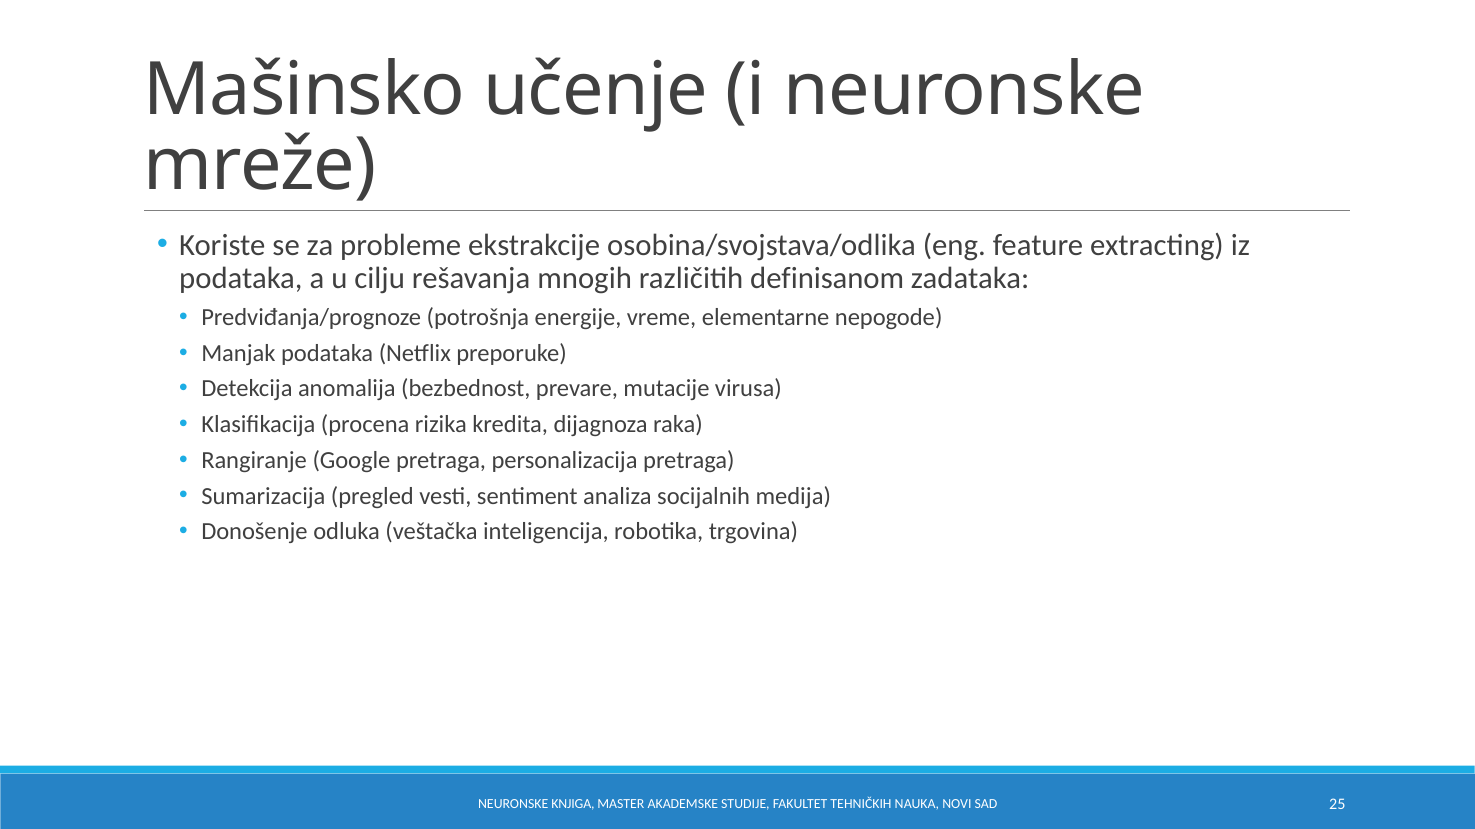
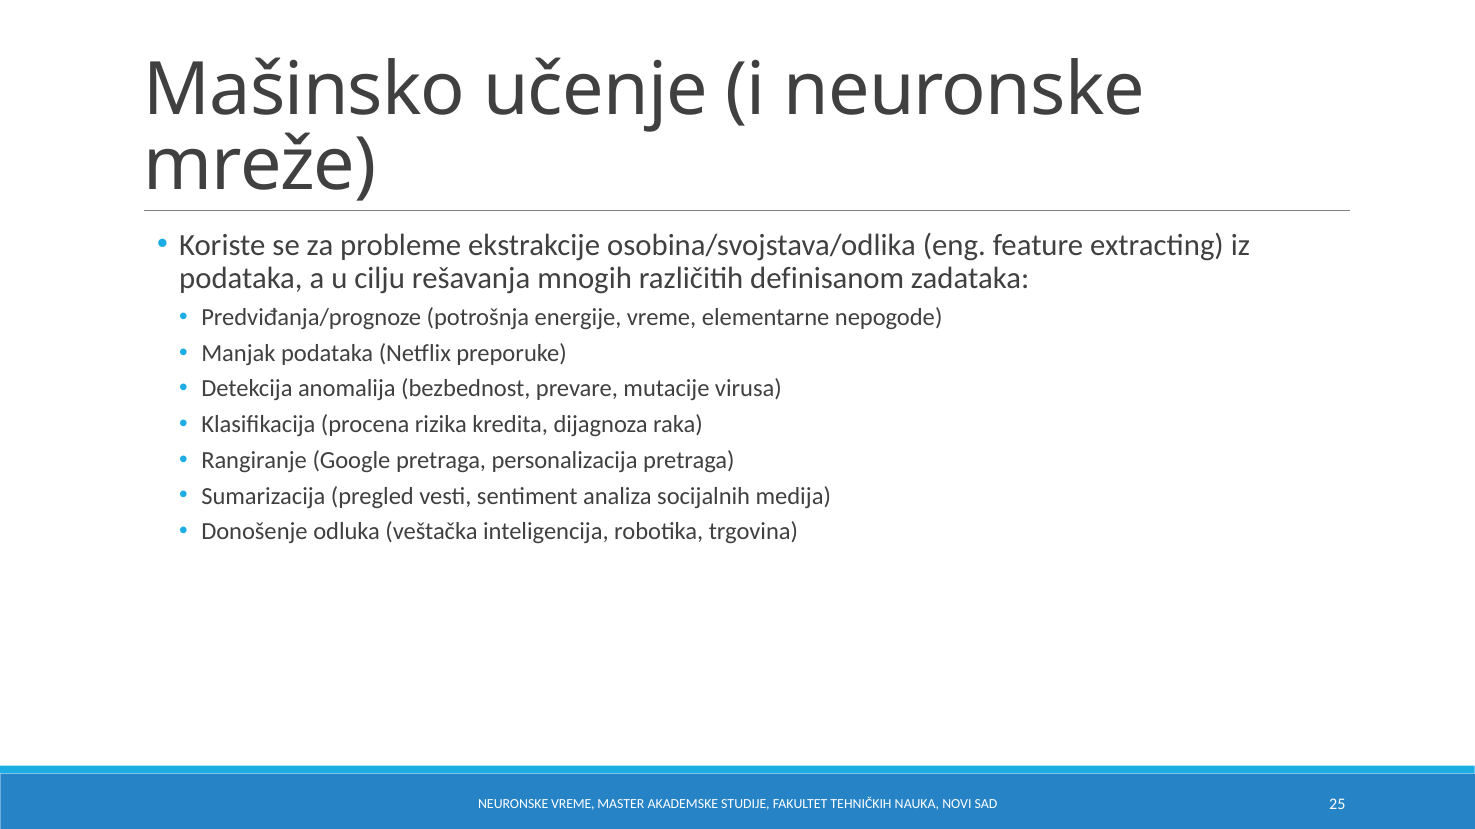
NEURONSKE KNJIGA: KNJIGA -> VREME (573, 804)
